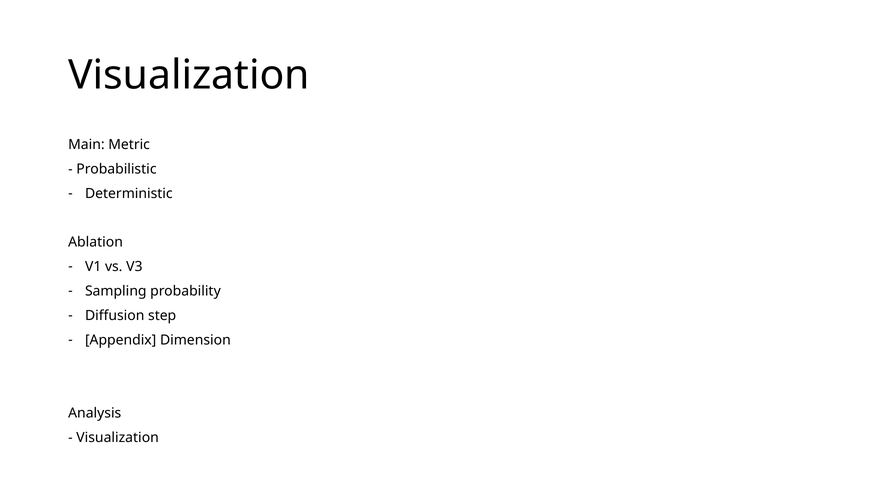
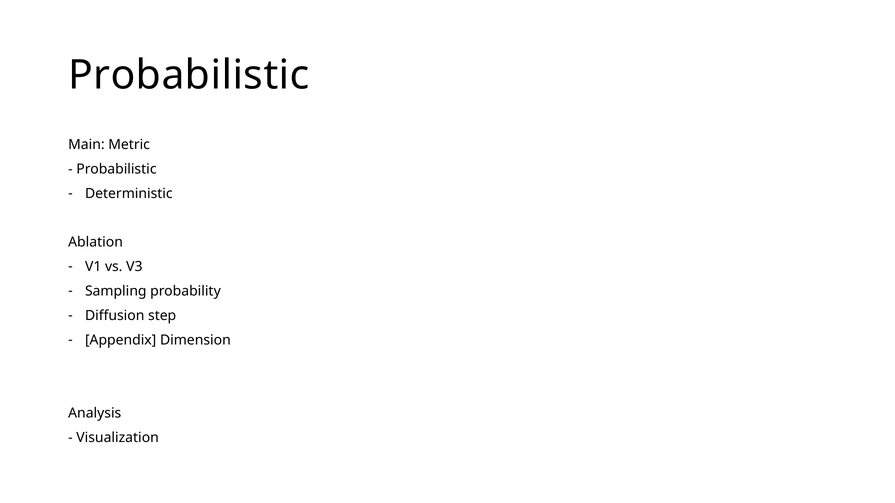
Visualization: Visualization -> Probabilistic (189, 75)
